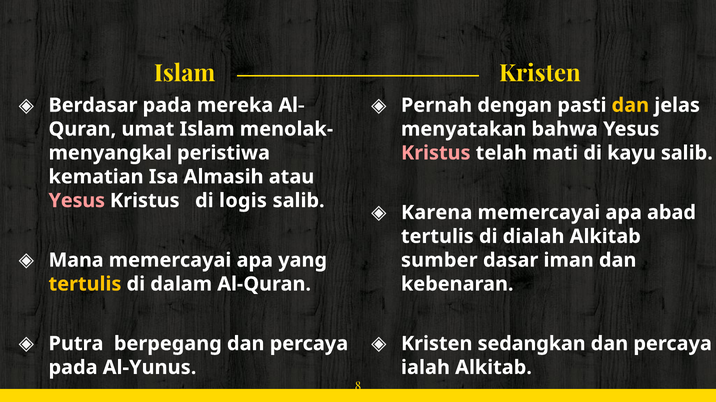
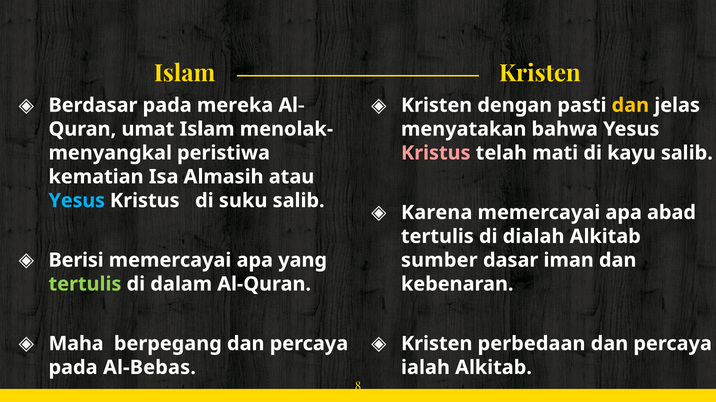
Pernah: Pernah -> Kristen (437, 105)
Yesus colour: pink -> light blue (77, 201)
logis: logis -> suku (243, 201)
Mana: Mana -> Berisi (76, 261)
tertulis colour: yellow -> light green (85, 285)
Putra: Putra -> Maha (76, 344)
sedangkan: sedangkan -> perbedaan (532, 344)
Al-Yunus: Al-Yunus -> Al-Bebas (149, 368)
